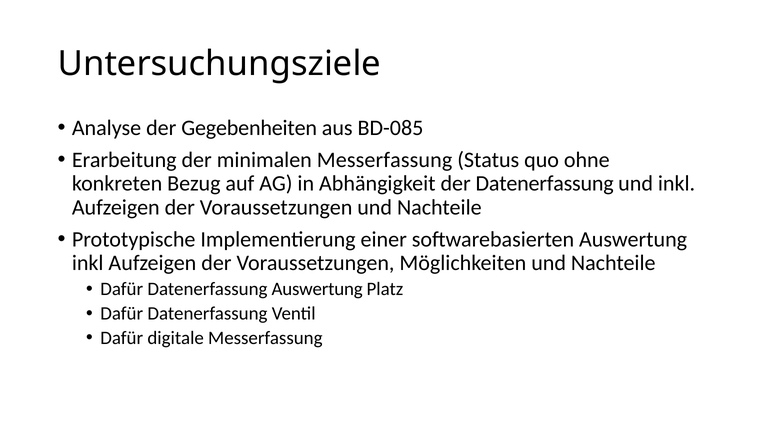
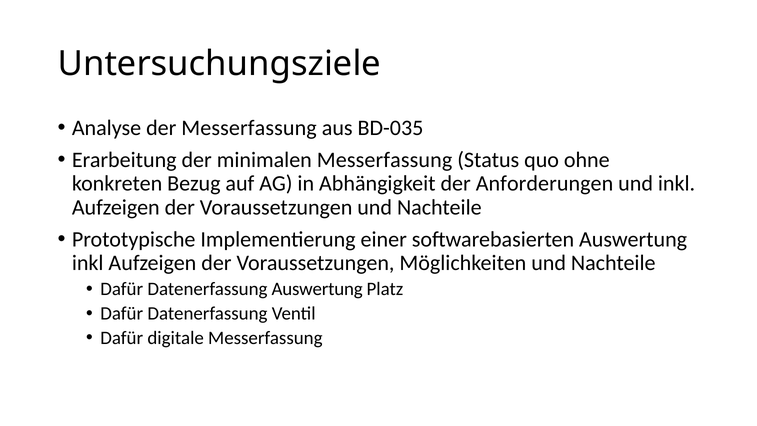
der Gegebenheiten: Gegebenheiten -> Messerfassung (249, 128)
BD-085: BD-085 -> BD-035 (390, 128)
der Datenerfassung: Datenerfassung -> Anforderungen (545, 184)
